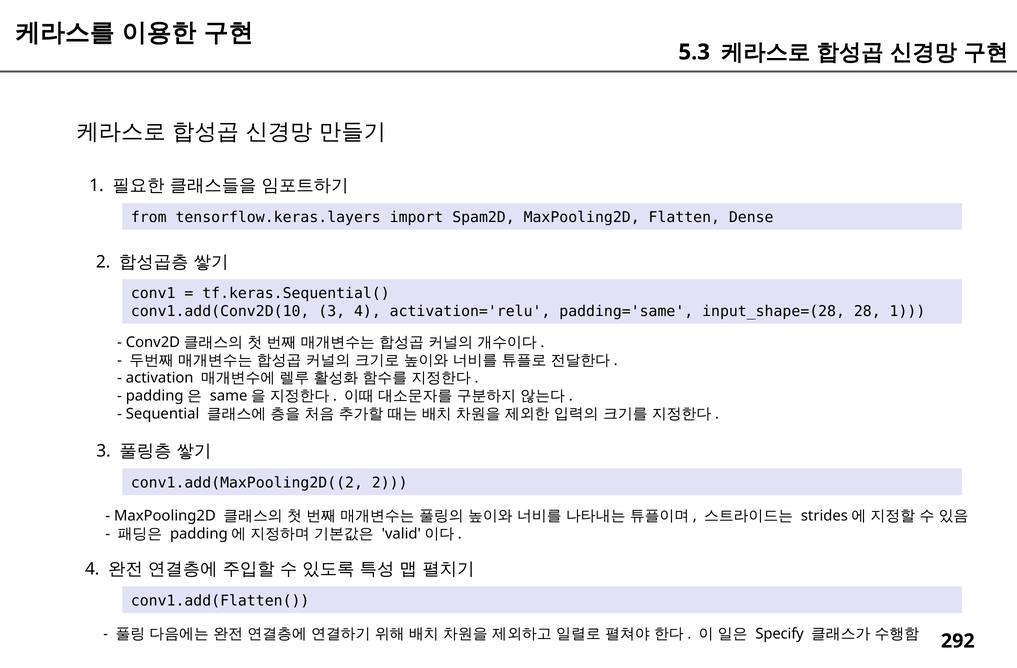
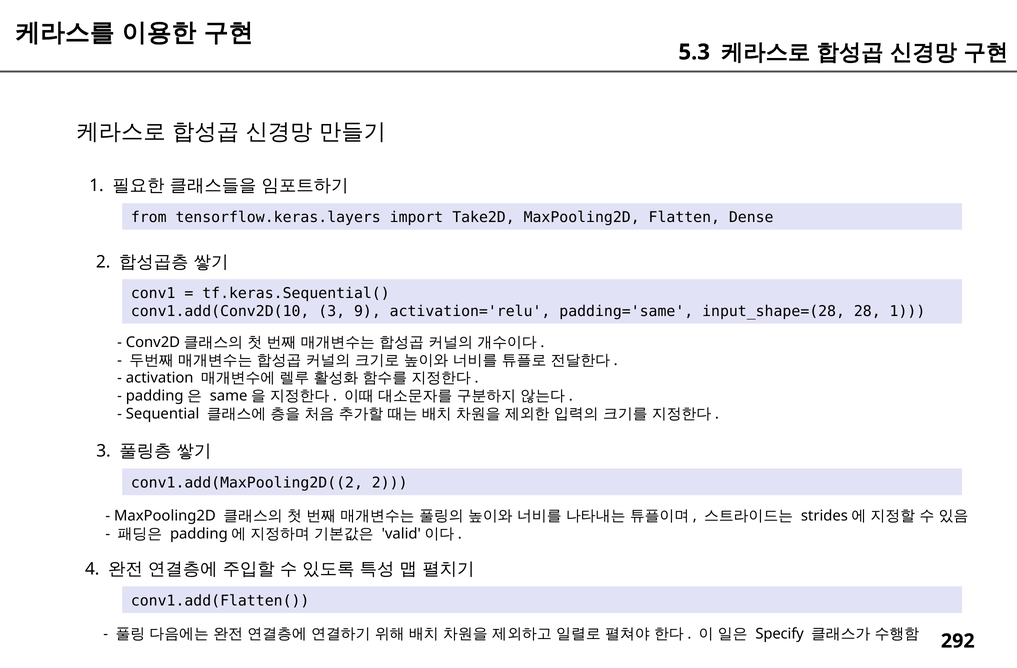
Spam2D: Spam2D -> Take2D (483, 217)
3 4: 4 -> 9 (367, 311)
